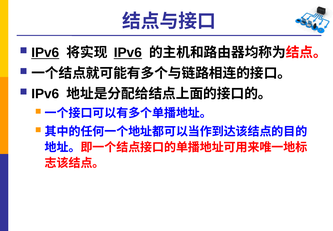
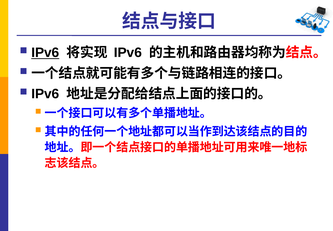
IPv6 underline: present -> none (128, 53)
